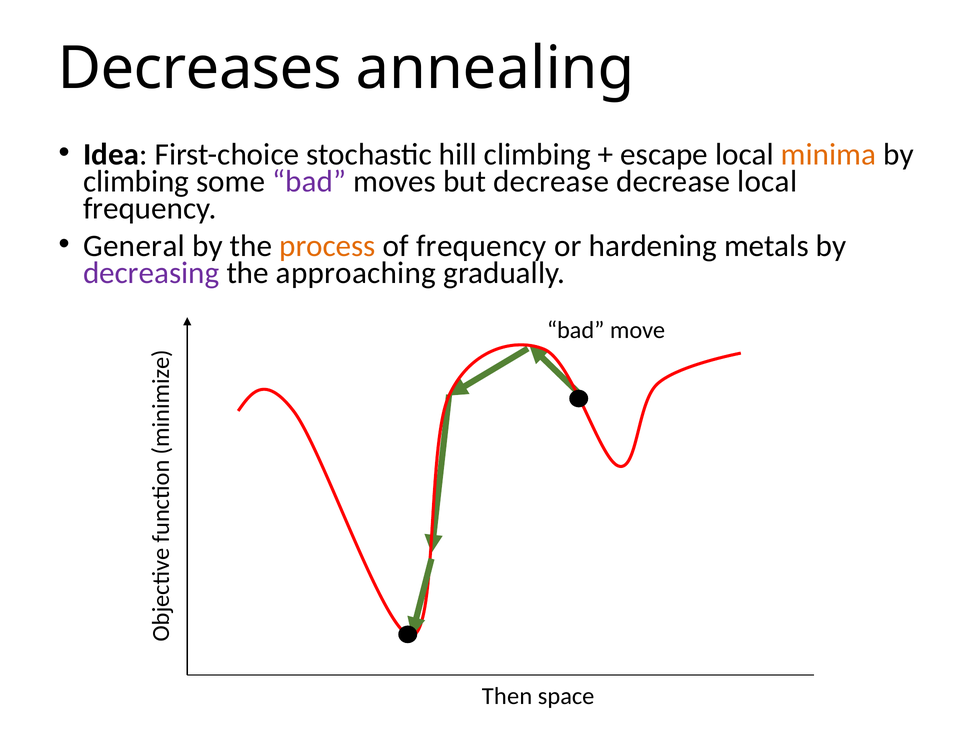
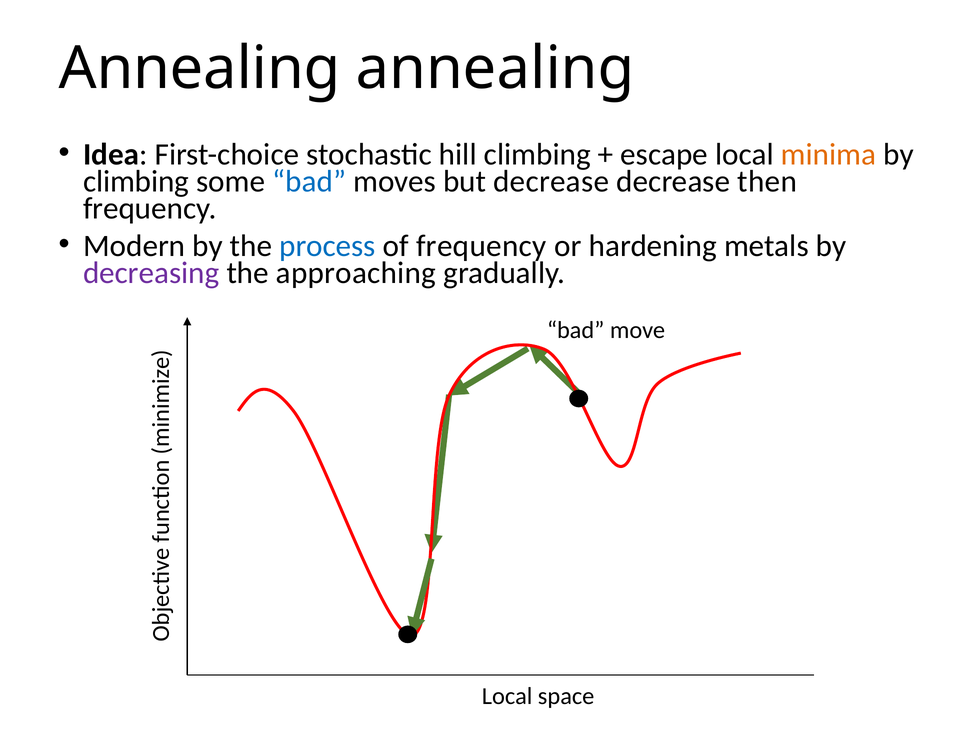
Decreases: Decreases -> Annealing (200, 69)
bad colour: purple -> blue (309, 181)
decrease local: local -> then (767, 181)
General: General -> Modern (134, 246)
process colour: orange -> blue (327, 246)
Then: Then -> Local (507, 697)
